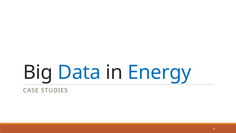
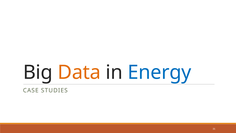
Data colour: blue -> orange (79, 72)
